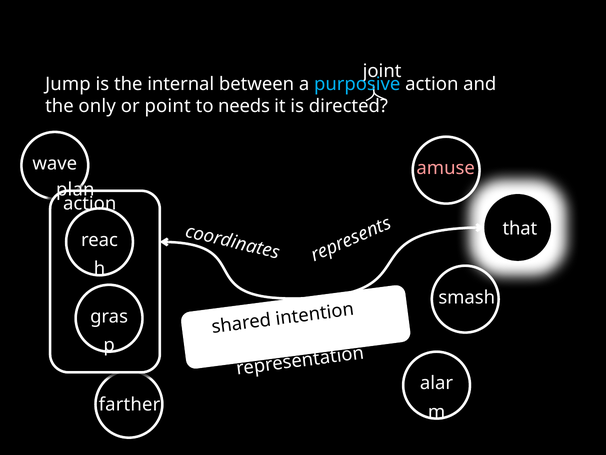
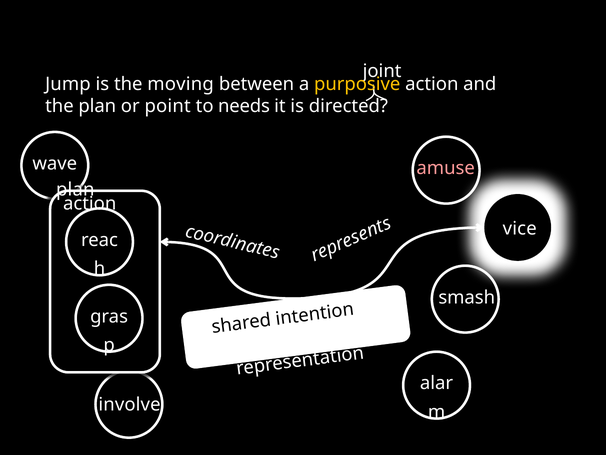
internal: internal -> moving (181, 84)
purposive colour: light blue -> yellow (357, 84)
the only: only -> plan (97, 106)
that: that -> vice (520, 228)
farther: farther -> involve (130, 404)
